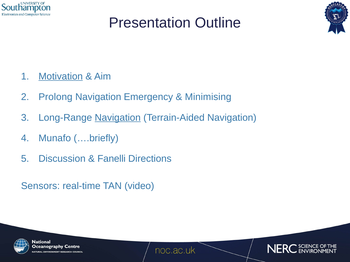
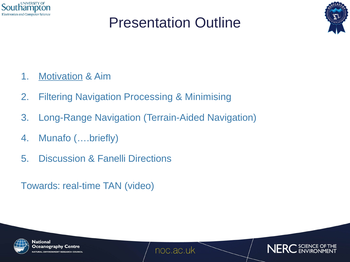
Prolong: Prolong -> Filtering (56, 97)
Emergency: Emergency -> Processing (148, 97)
Navigation underline: present -> none (118, 118)
Sensors: Sensors -> Towards (41, 186)
